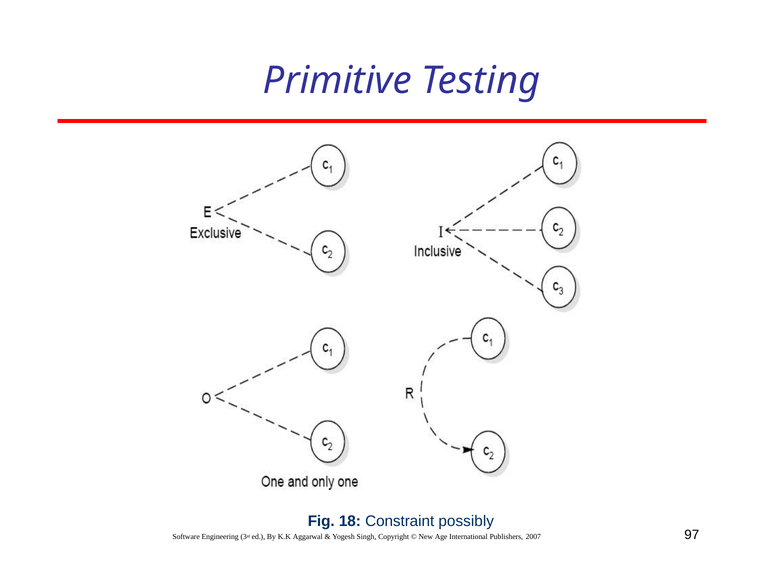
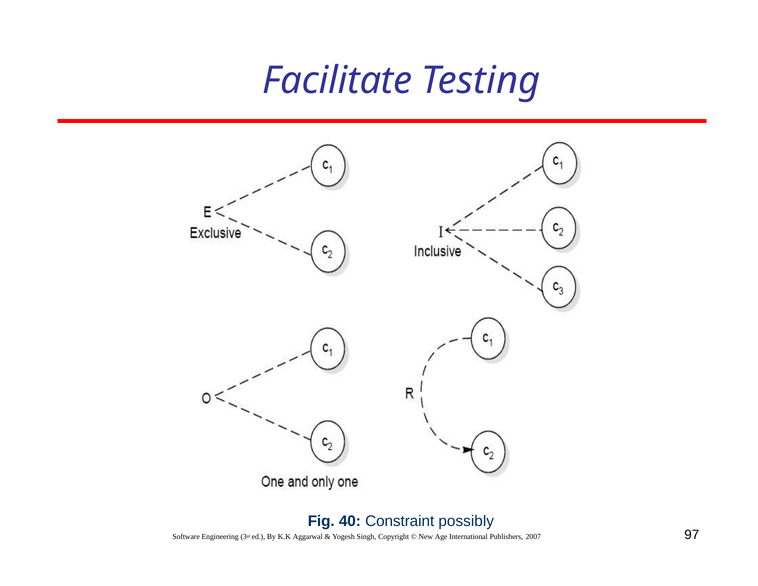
Primitive: Primitive -> Facilitate (337, 80)
18: 18 -> 40 (350, 521)
